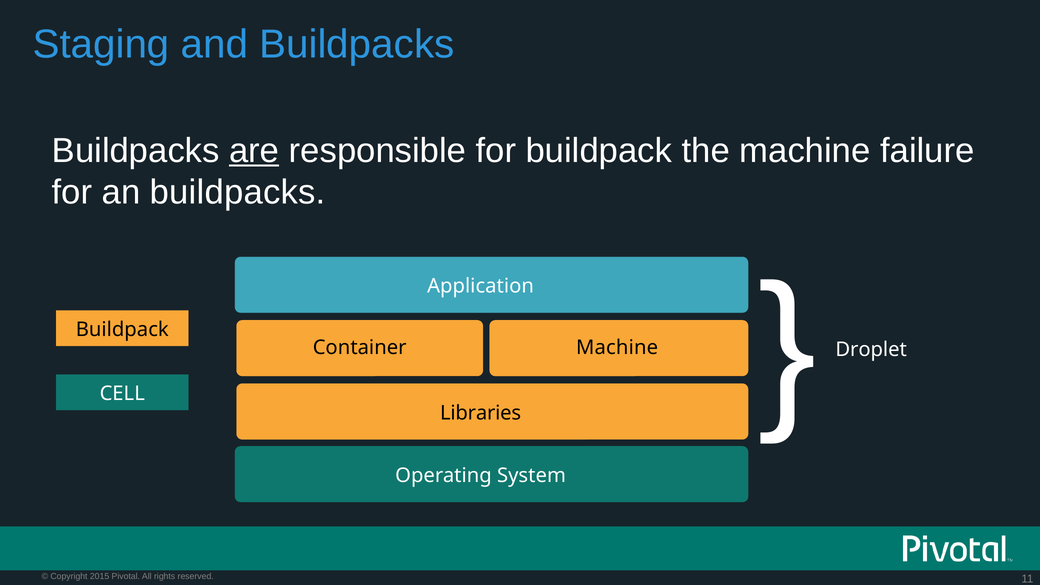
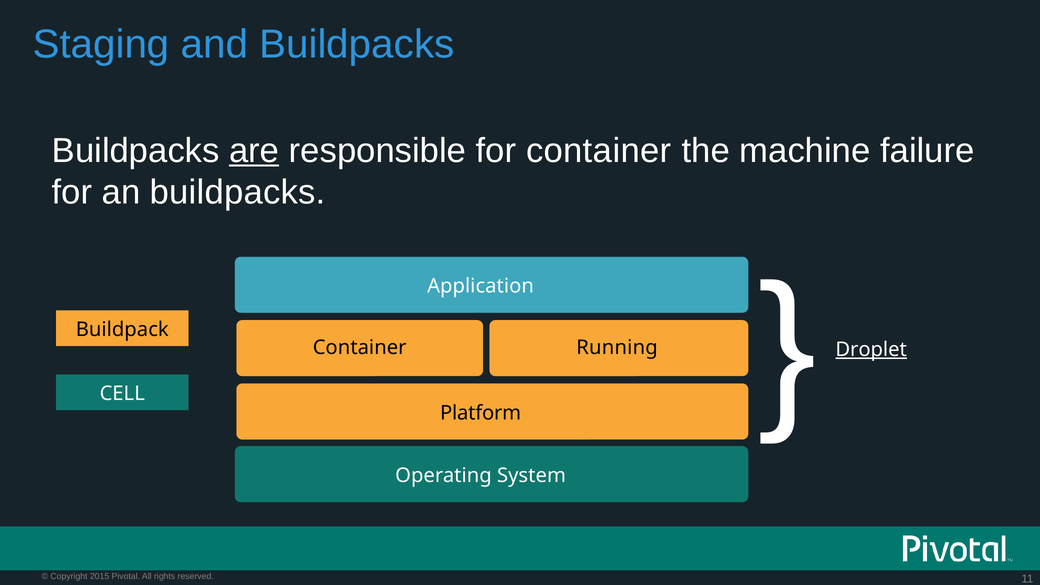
for buildpack: buildpack -> container (599, 151)
Droplet underline: none -> present (871, 349)
Machine: Machine -> Running (617, 348)
Libraries: Libraries -> Platform (481, 413)
